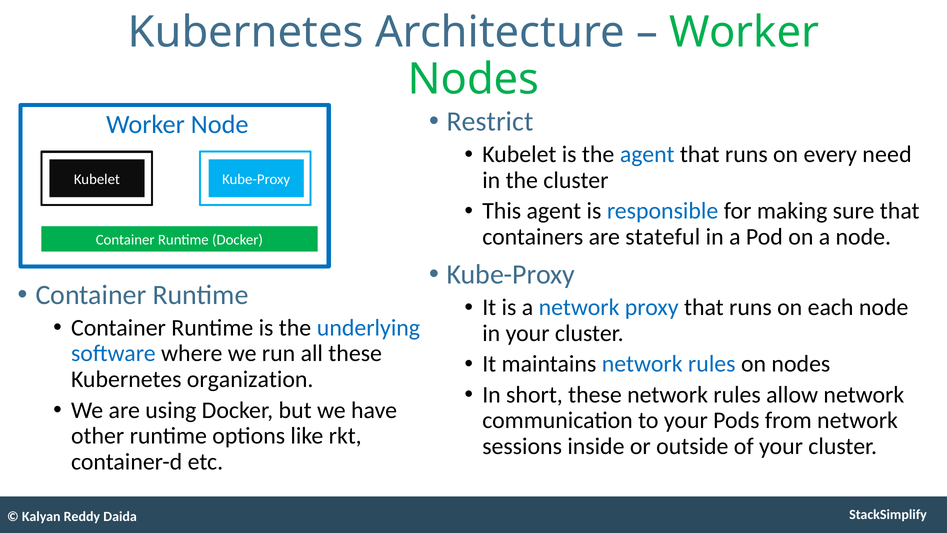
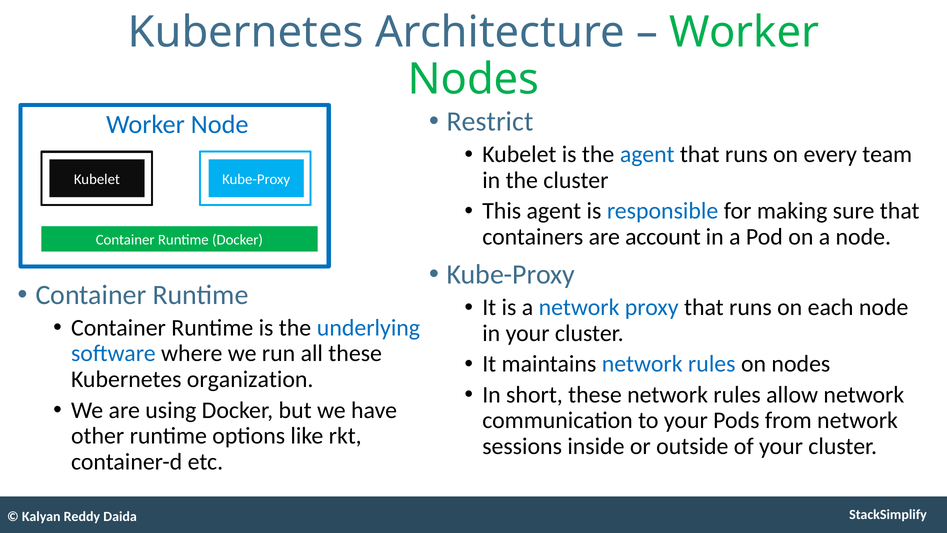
need: need -> team (887, 155)
stateful: stateful -> account (663, 237)
